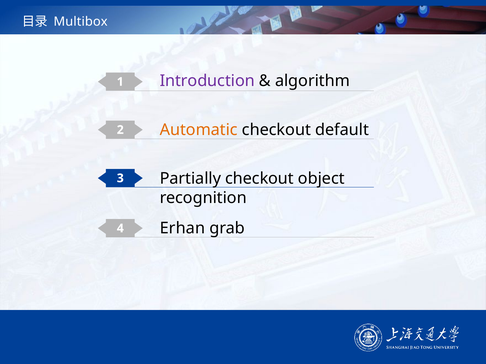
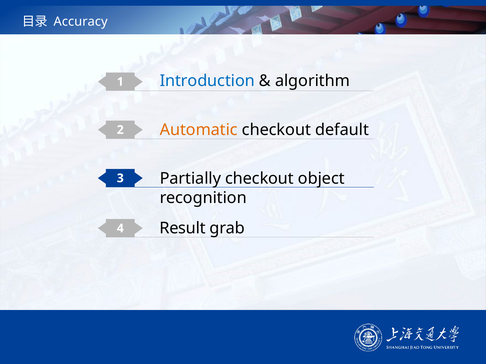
Multibox: Multibox -> Accuracy (81, 22)
Introduction colour: purple -> blue (207, 81)
Erhan: Erhan -> Result (183, 229)
